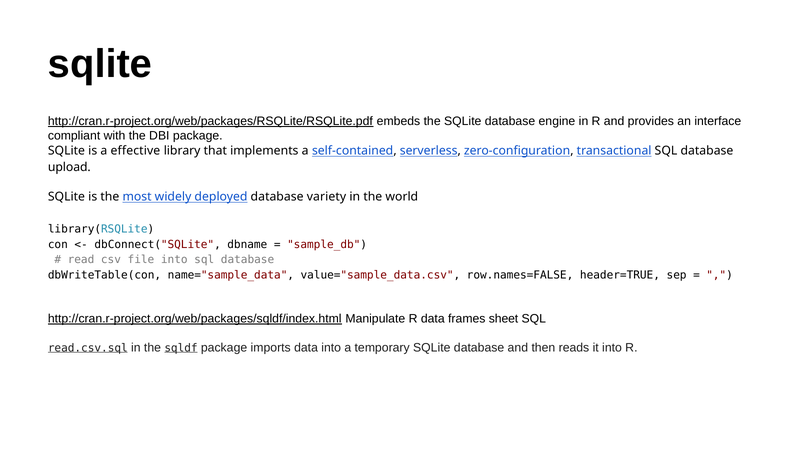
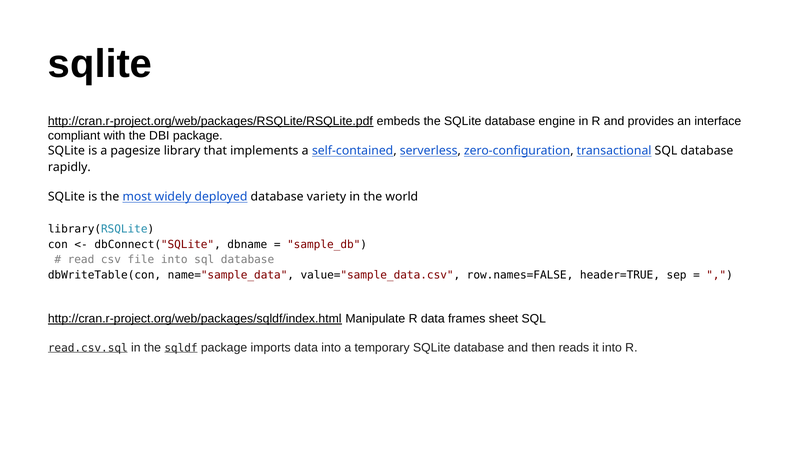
effective: effective -> pagesize (136, 150)
upload: upload -> rapidly (69, 167)
